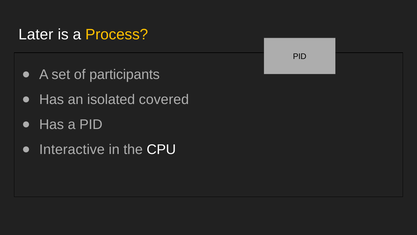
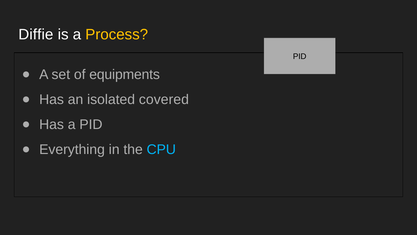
Later: Later -> Diffie (36, 35)
participants: participants -> equipments (125, 74)
Interactive: Interactive -> Everything (72, 149)
CPU colour: white -> light blue (161, 149)
